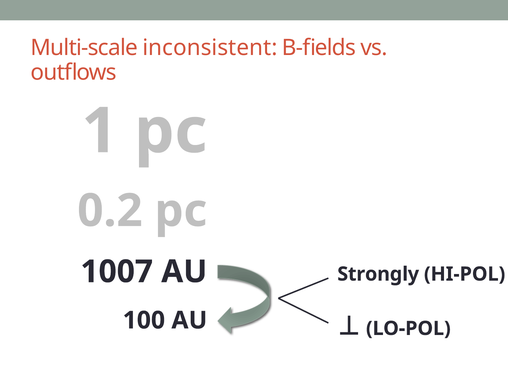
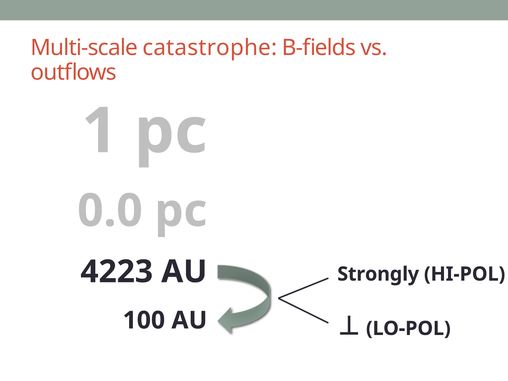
inconsistent: inconsistent -> catastrophe (210, 48)
0.2: 0.2 -> 0.0 (110, 211)
1007: 1007 -> 4223 (117, 272)
